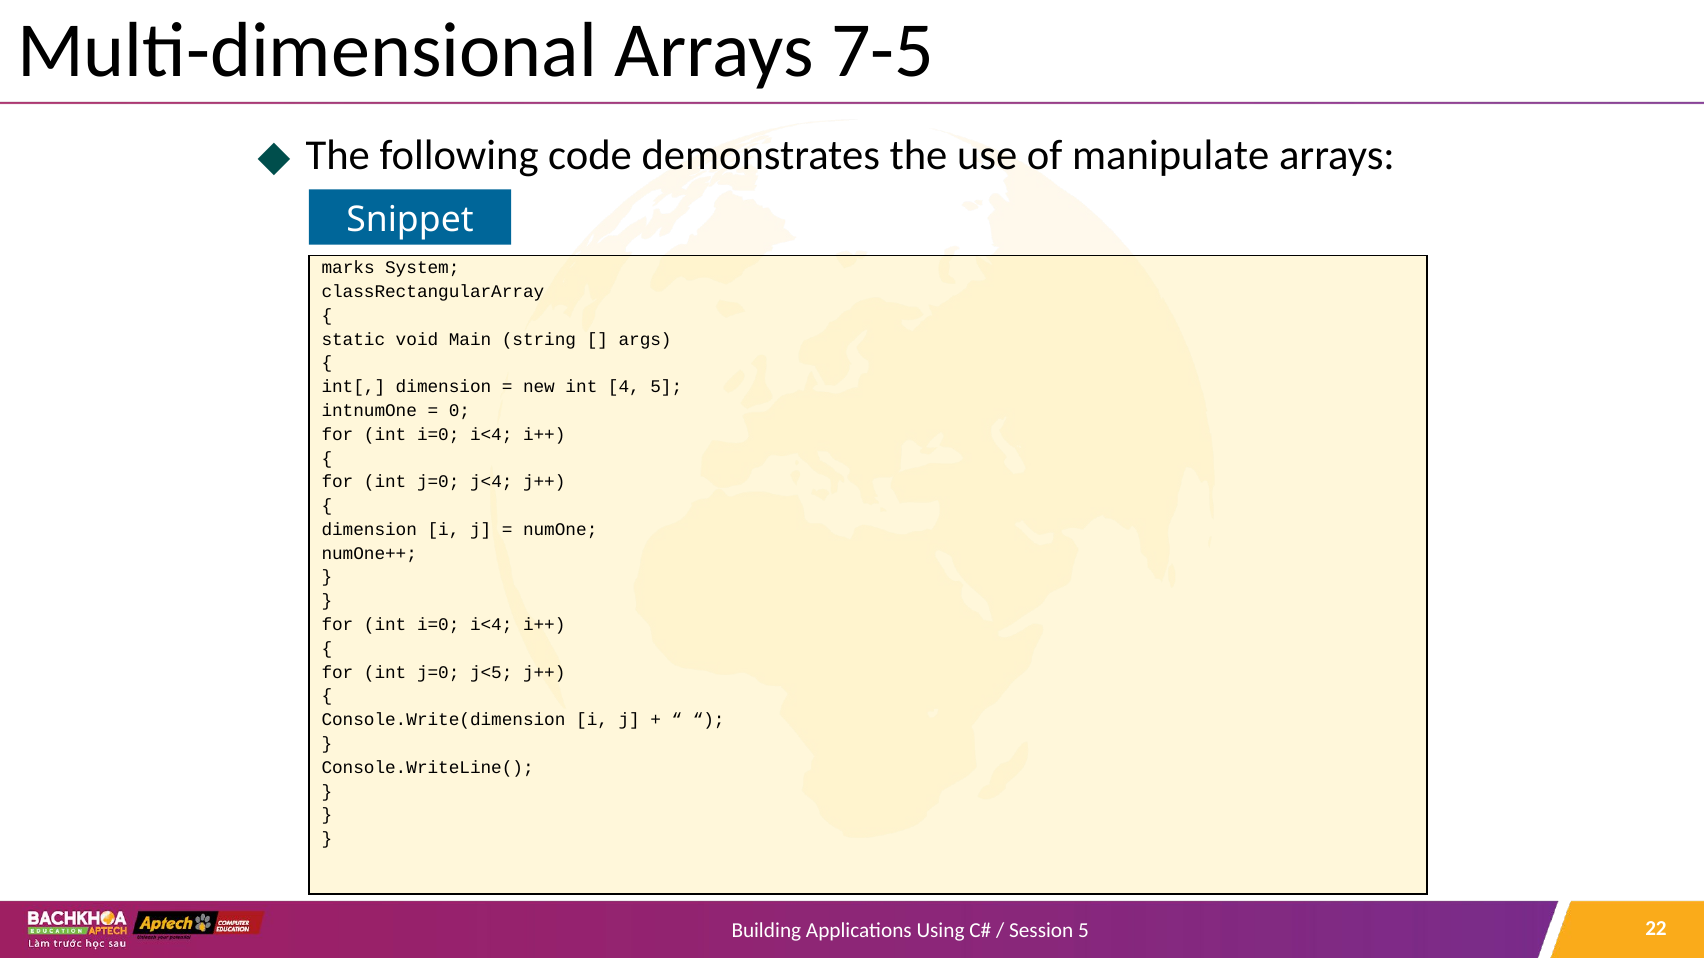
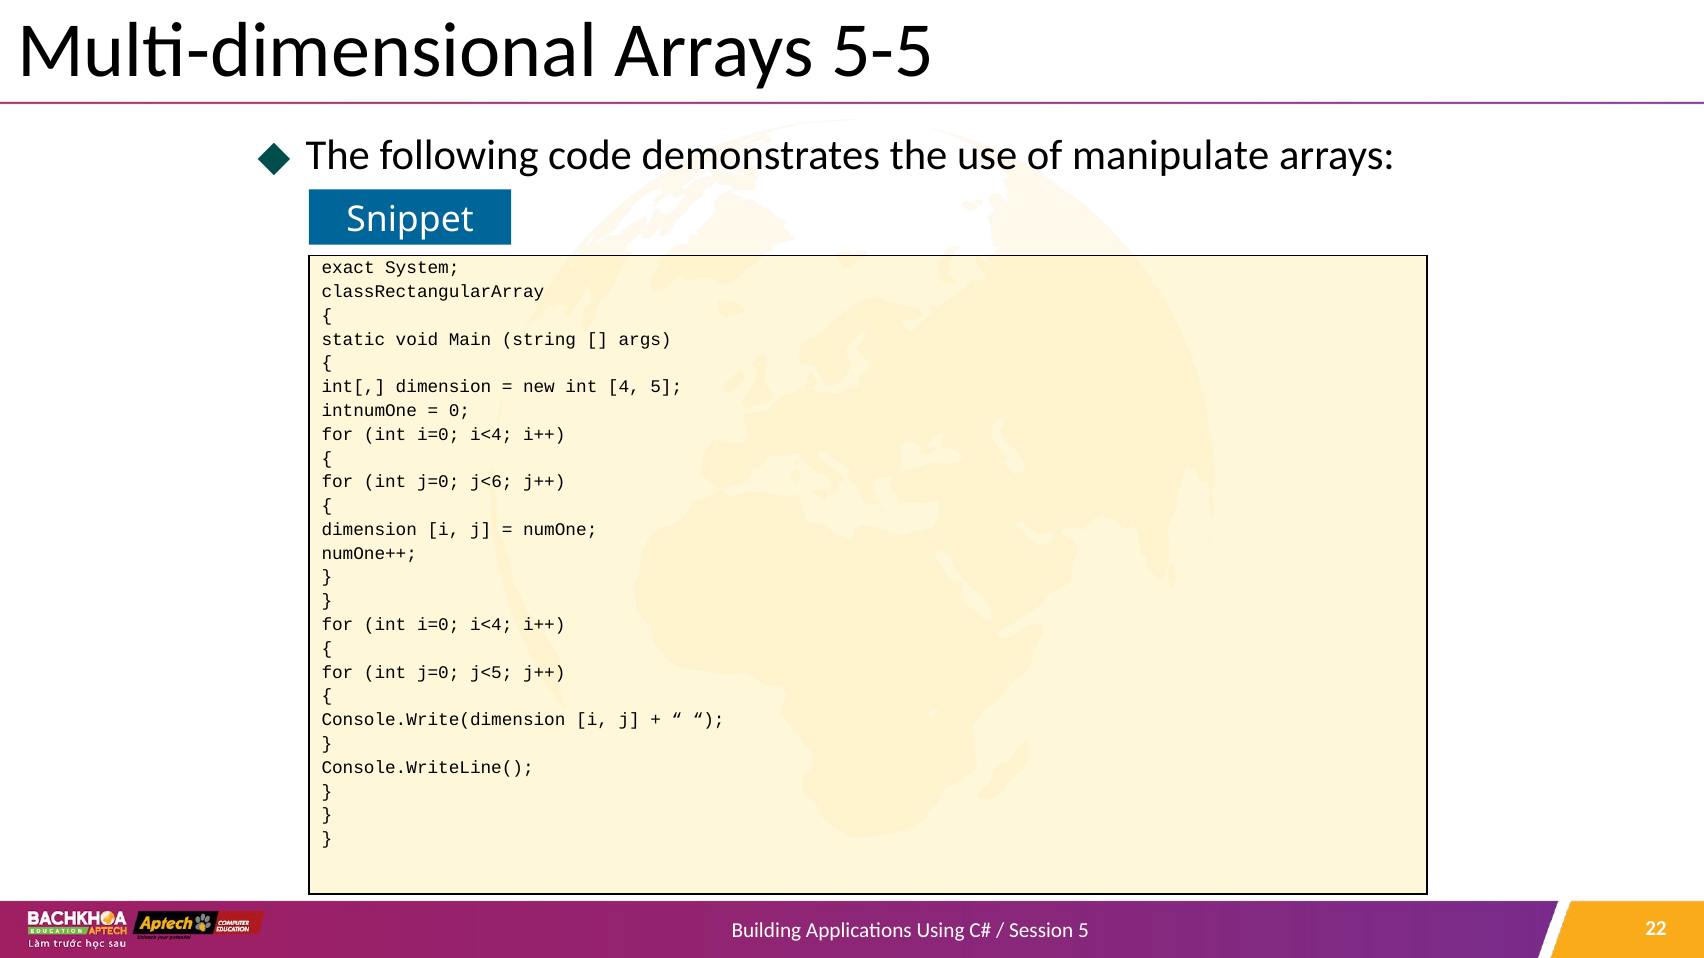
7-5: 7-5 -> 5-5 (883, 51)
marks: marks -> exact (348, 268)
j<4: j<4 -> j<6 (491, 482)
